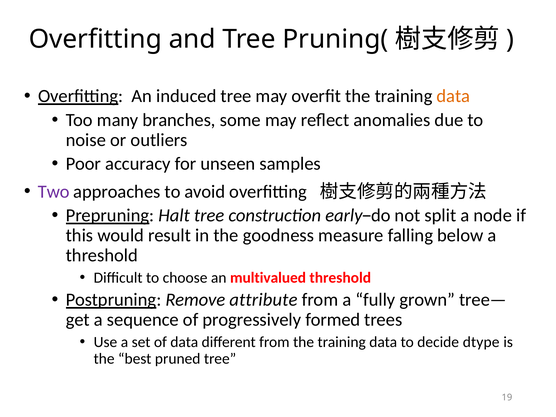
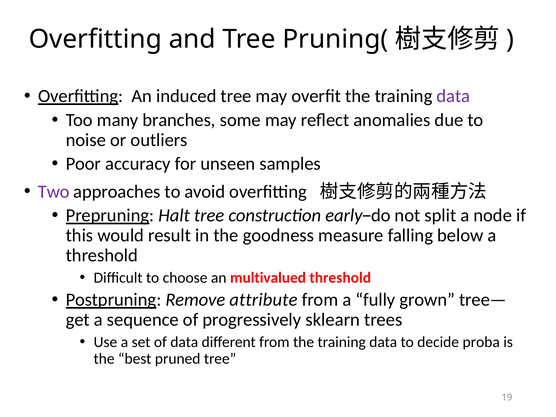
data colour: orange -> purple (453, 96)
formed: formed -> sklearn (333, 320)
dtype: dtype -> proba (481, 342)
